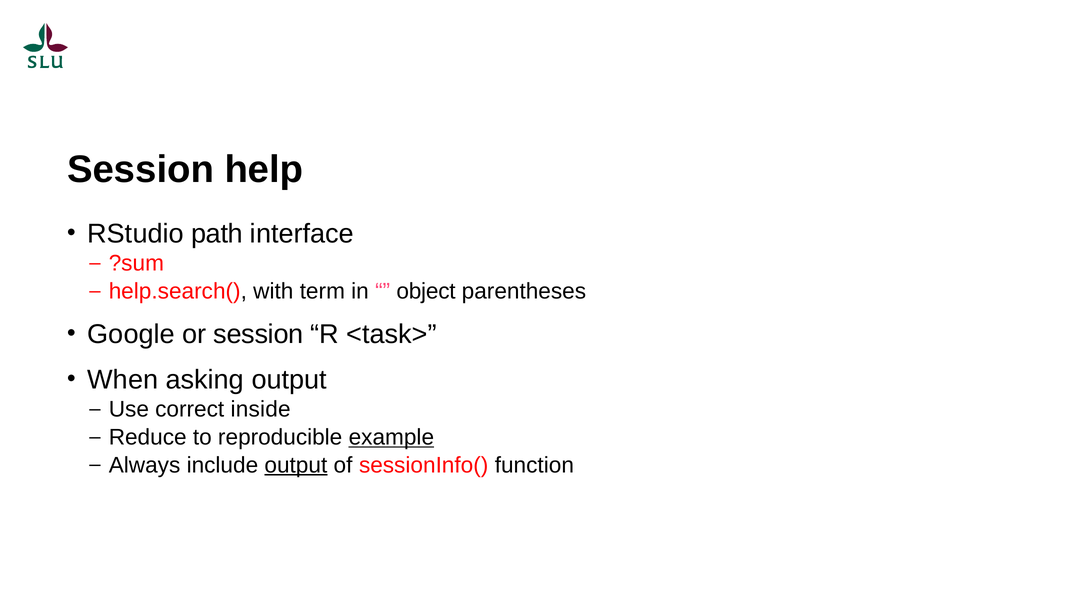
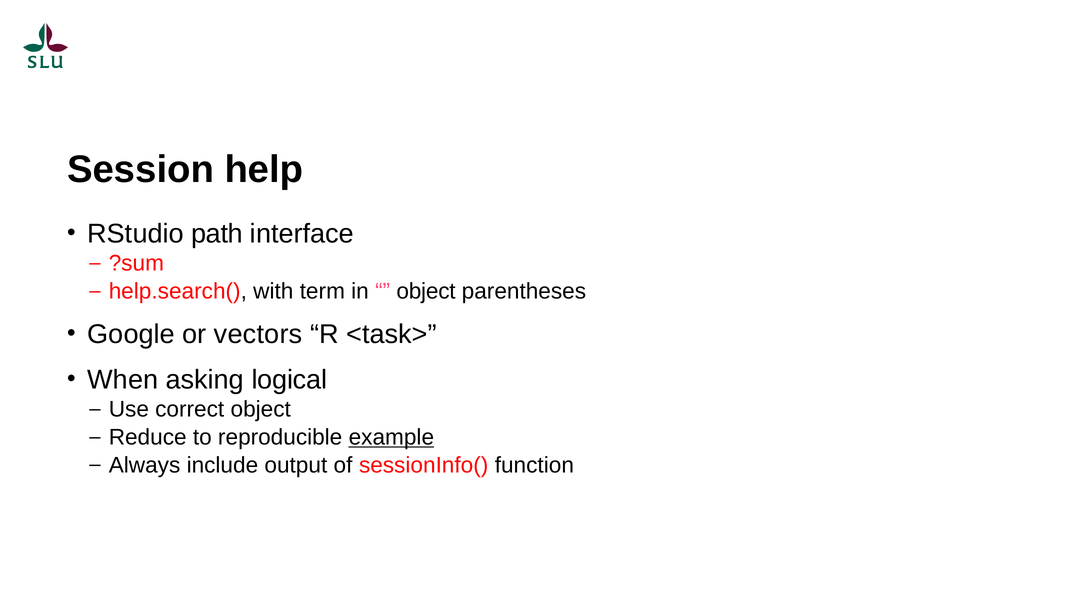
or session: session -> vectors (258, 334)
asking output: output -> logical (289, 379)
correct inside: inside -> object (261, 409)
output underline: present -> none (296, 465)
